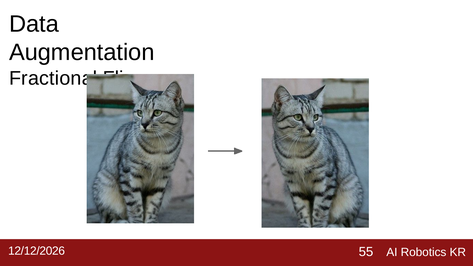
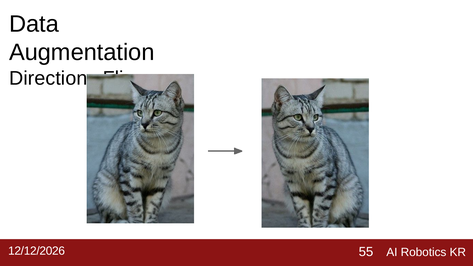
Fractional: Fractional -> Directions (53, 78)
